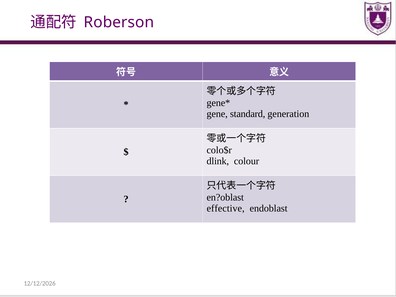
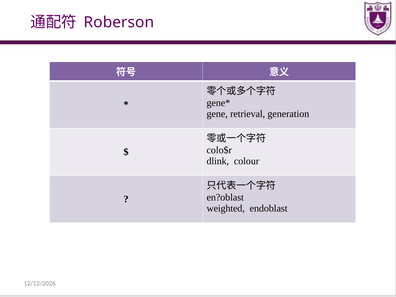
standard: standard -> retrieval (248, 114)
effective: effective -> weighted (226, 208)
